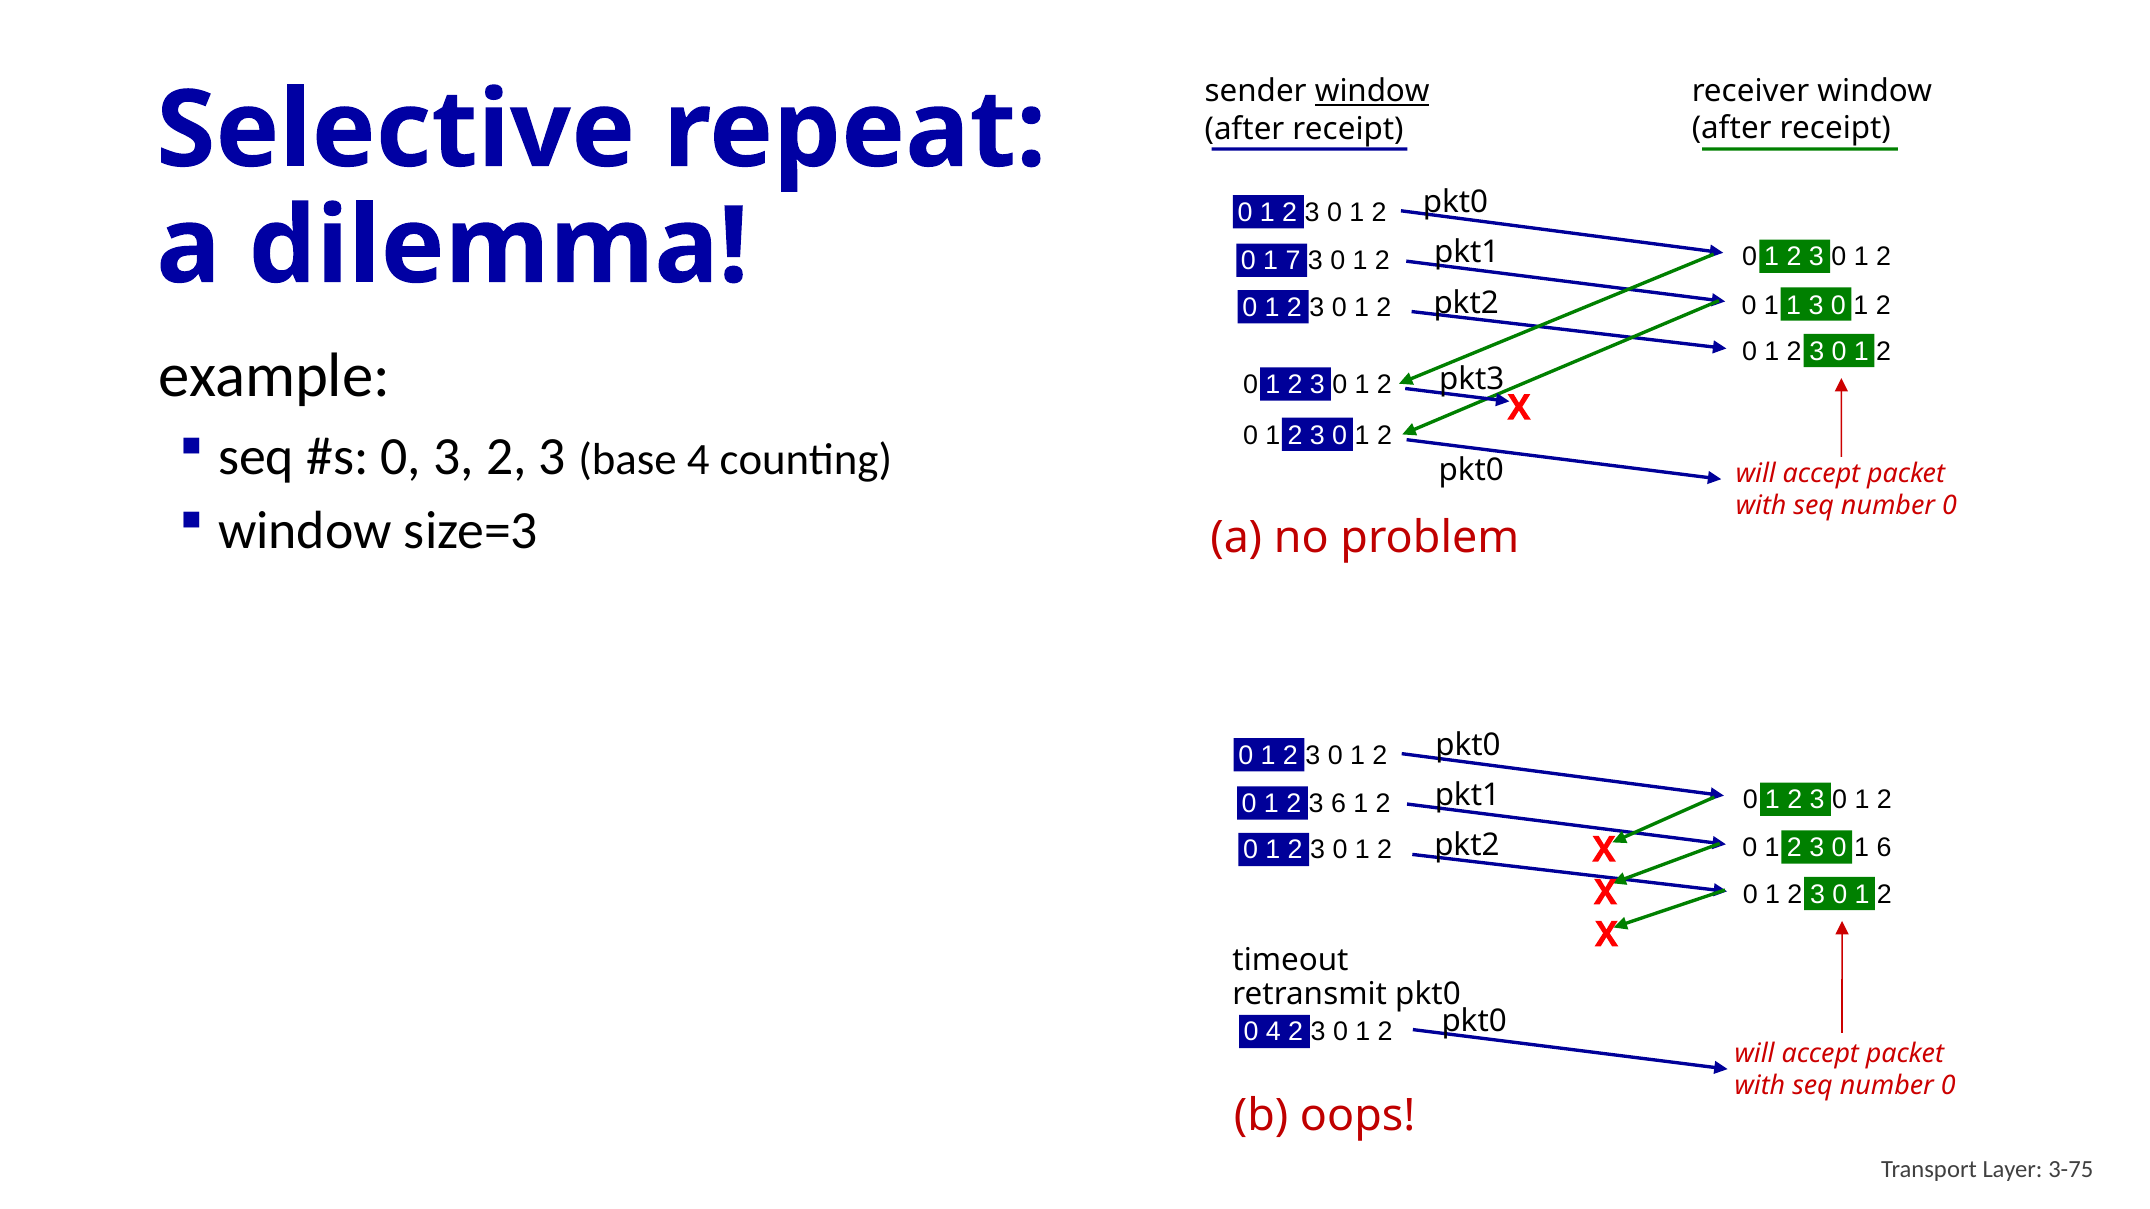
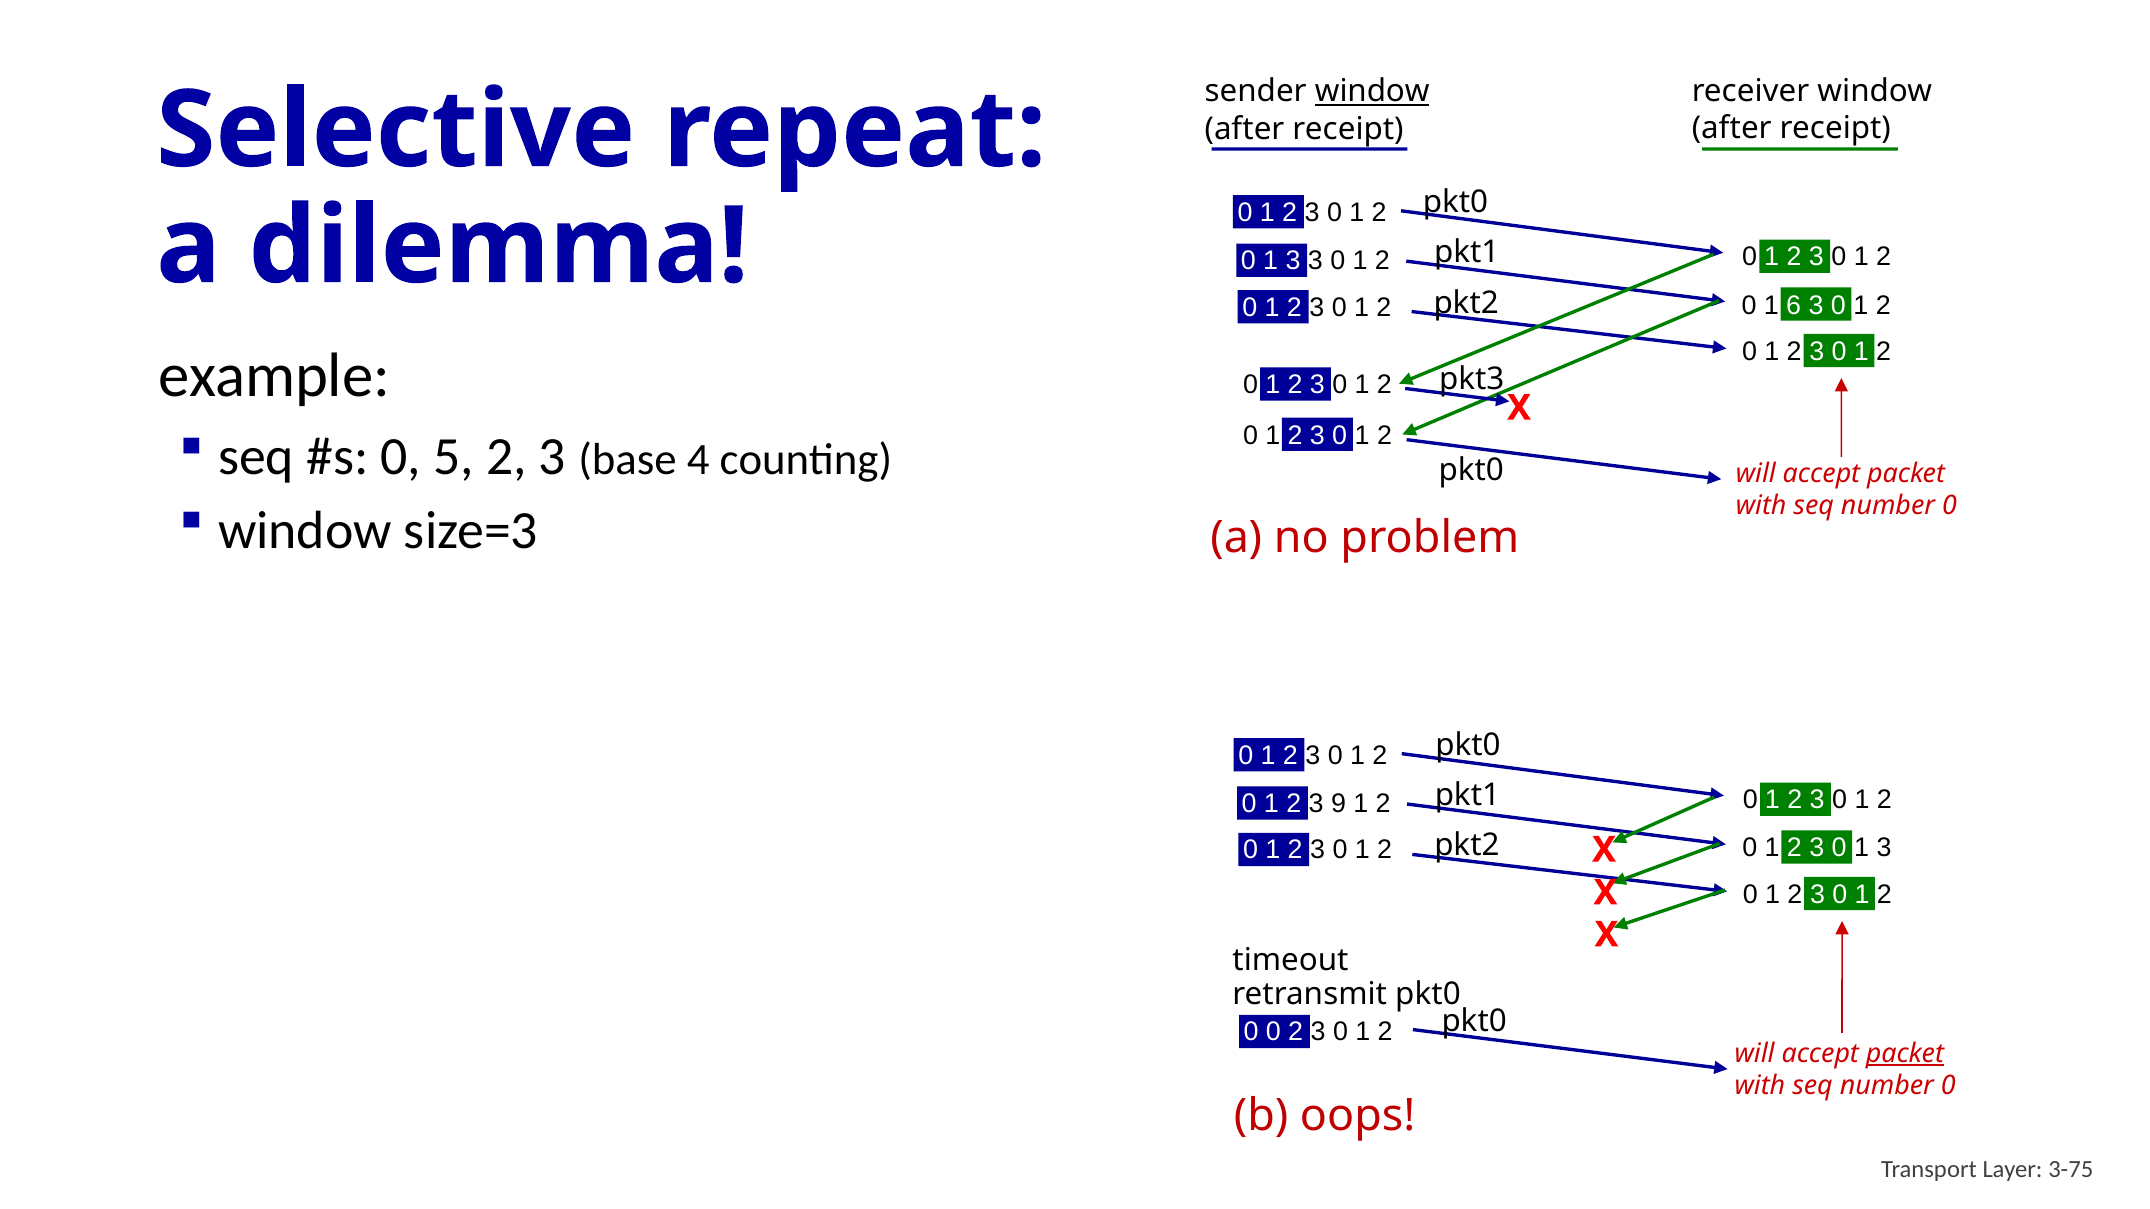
7: 7 -> 3 (1293, 261)
1 1: 1 -> 6 (1794, 305)
0 3: 3 -> 5 (454, 457)
3 6: 6 -> 9 (1339, 804)
3 0 1 6: 6 -> 3 (1884, 848)
4: 4 -> 0 (1273, 1032)
packet underline: none -> present (1905, 1054)
